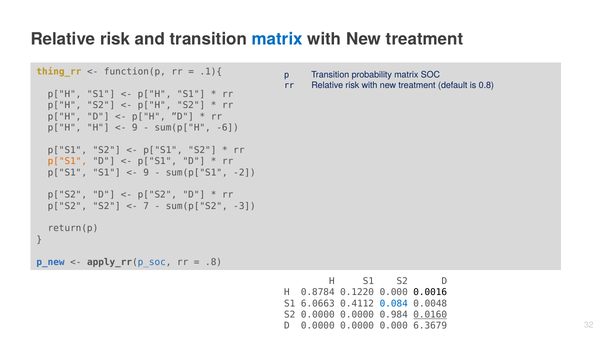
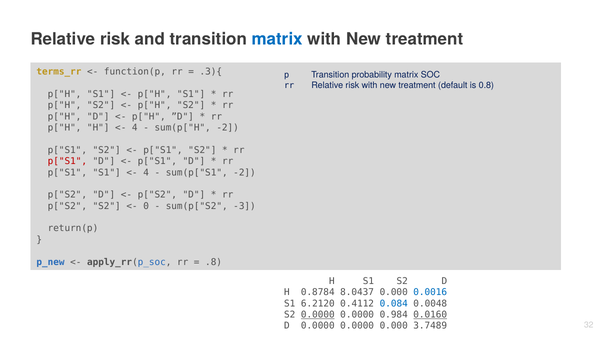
thing_rr: thing_rr -> terms_rr (59, 72)
.1){: .1){ -> .3){ (211, 72)
9: 9 -> 4 (135, 128)
sum(p["H -6: -6 -> -2 (228, 128)
p["S1 colour: orange -> red (67, 161)
9: 9 -> 4 (146, 173)
7: 7 -> 0 (146, 206)
0.1220: 0.1220 -> 8.0437 (357, 292)
0.0016 colour: black -> blue (430, 292)
6.0663: 6.0663 -> 6.2120 (318, 304)
0.0000 underline: none -> present (318, 315)
6.3679: 6.3679 -> 3.7489 (430, 326)
